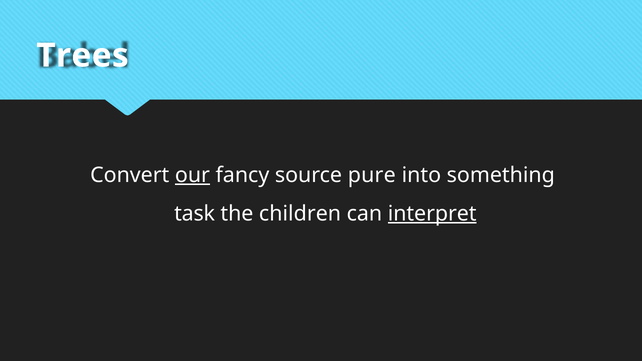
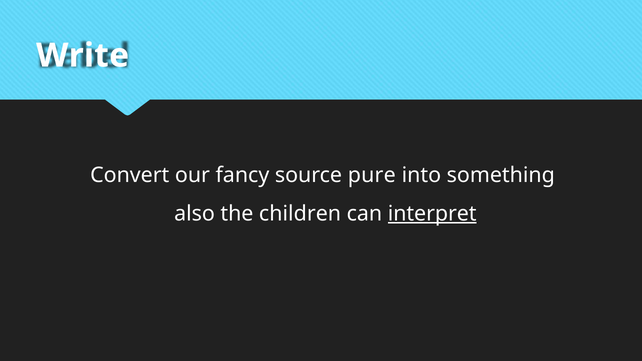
Trees: Trees -> Write (83, 56)
our underline: present -> none (192, 175)
task: task -> also (195, 214)
